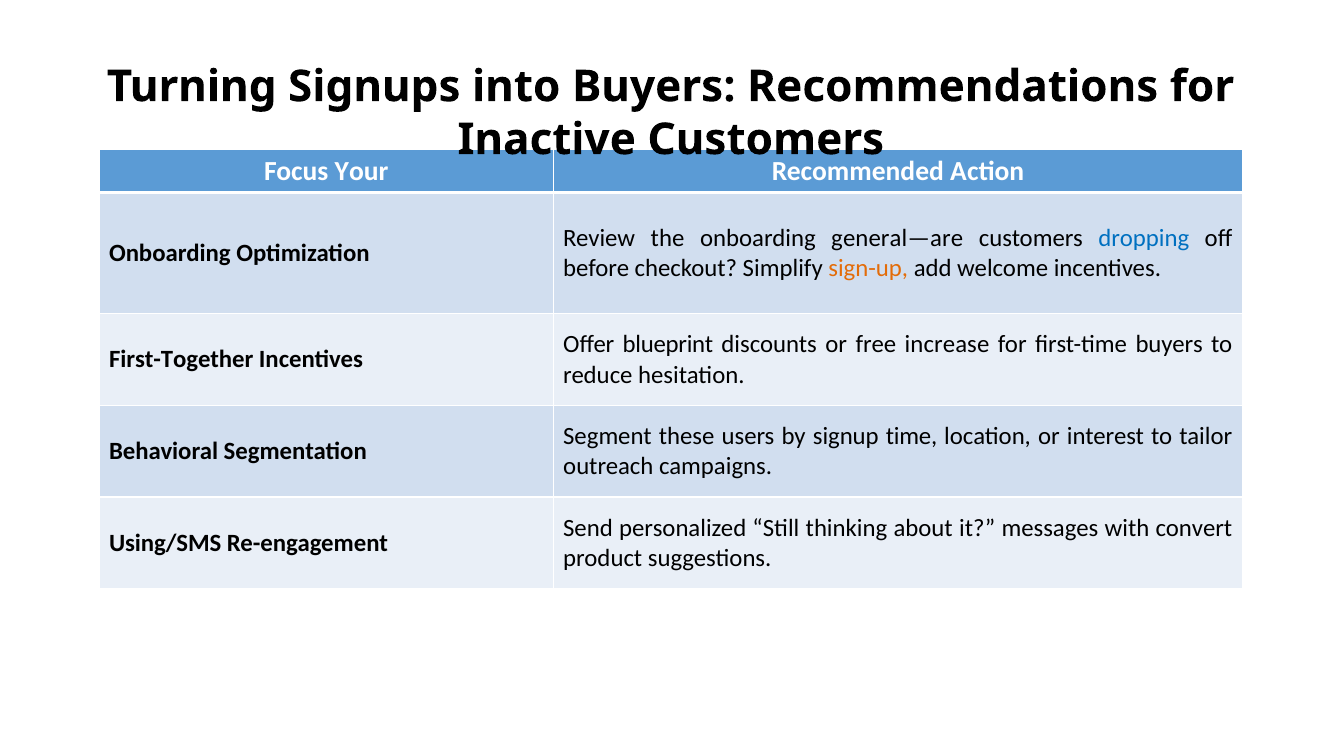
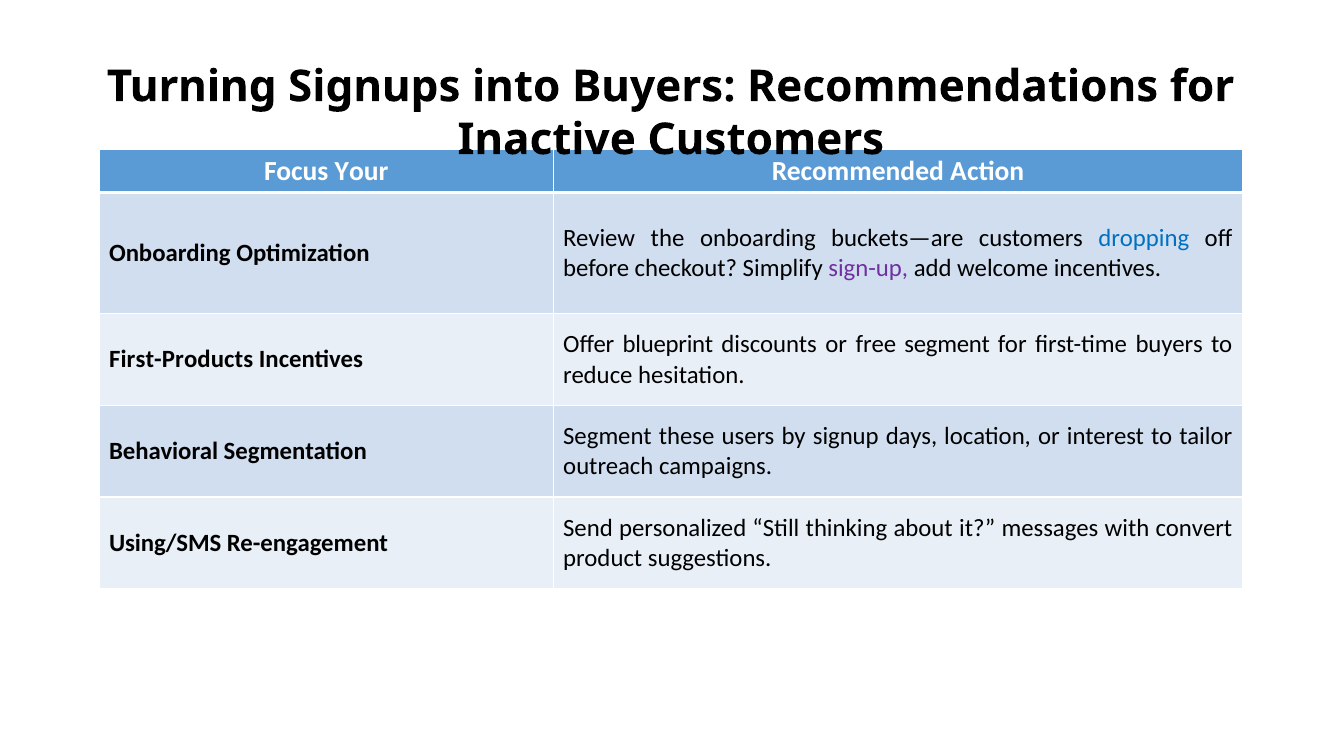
general—are: general—are -> buckets—are (897, 238)
sign-up colour: orange -> purple (868, 268)
free increase: increase -> segment (947, 344)
First-Together: First-Together -> First-Products (181, 360)
time: time -> days (912, 436)
